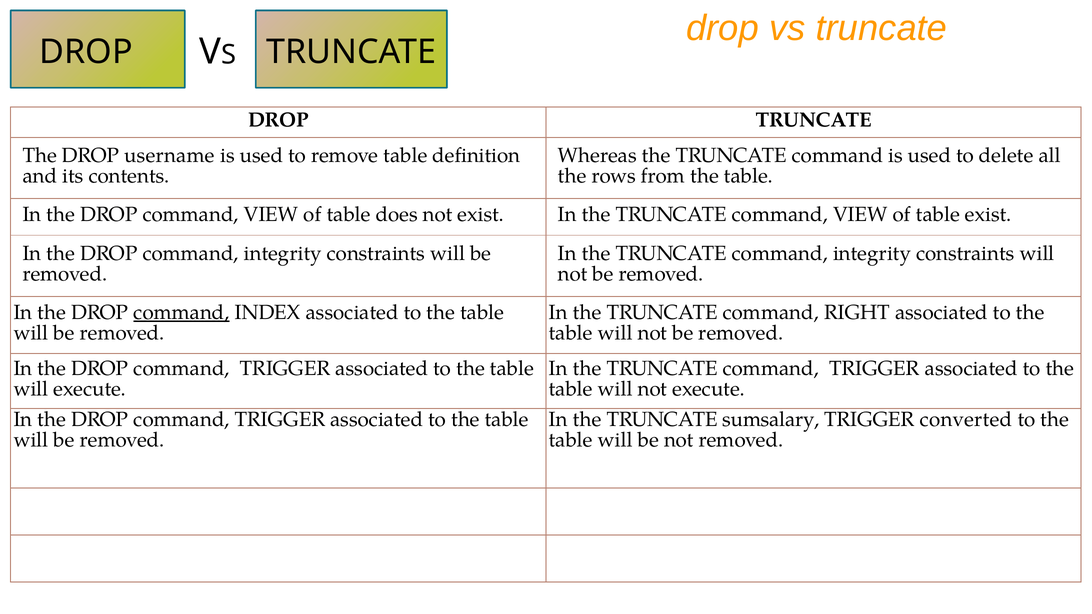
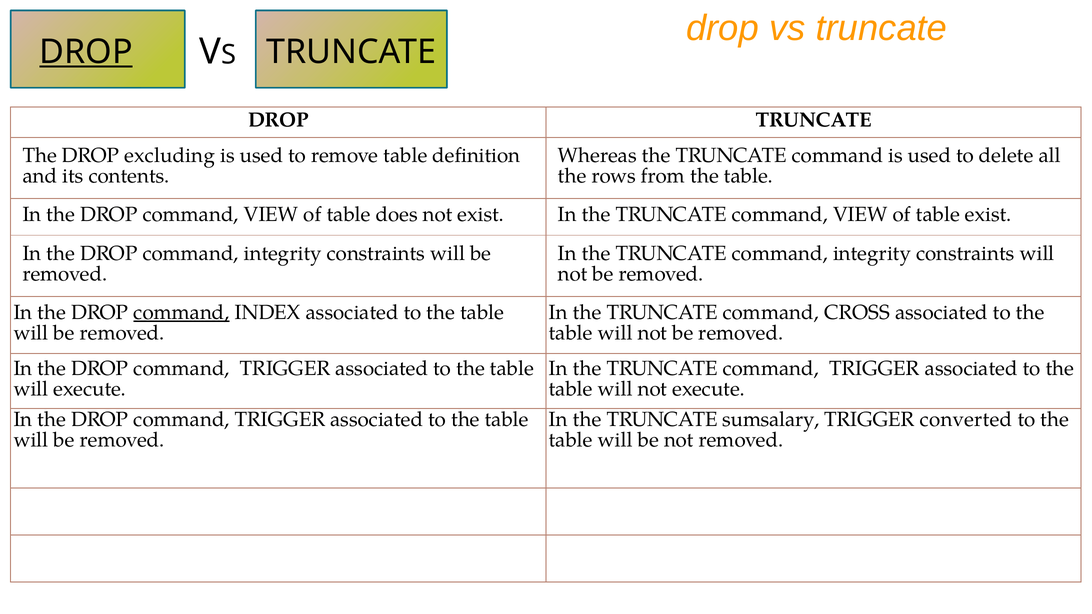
DROP underline: none -> present (86, 52)
username: username -> excluding (170, 156)
RIGHT: RIGHT -> CROSS (857, 313)
